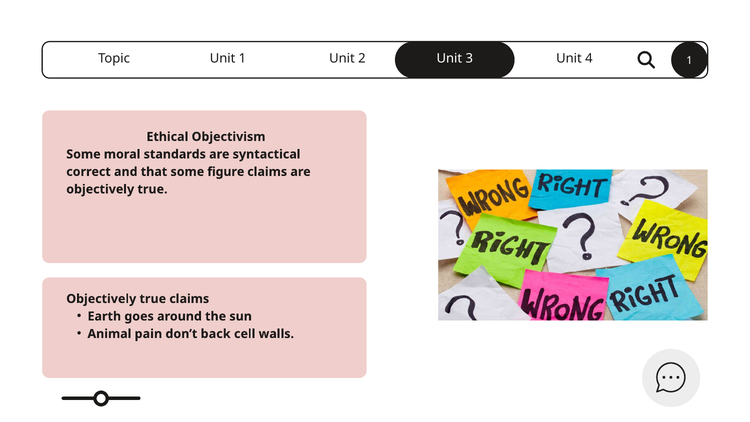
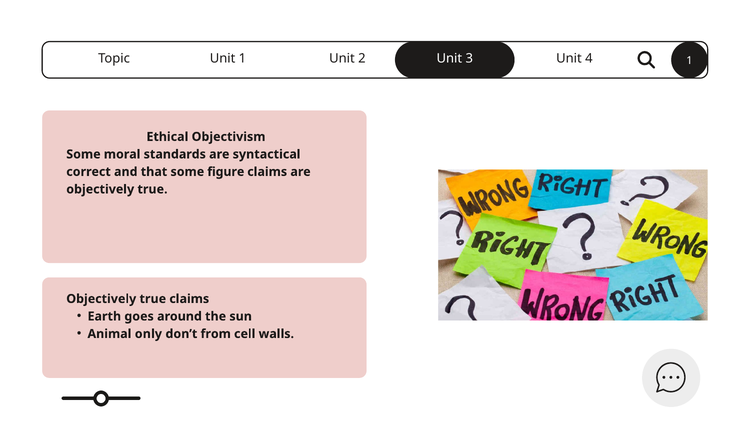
pain: pain -> only (148, 334)
back: back -> from (216, 334)
